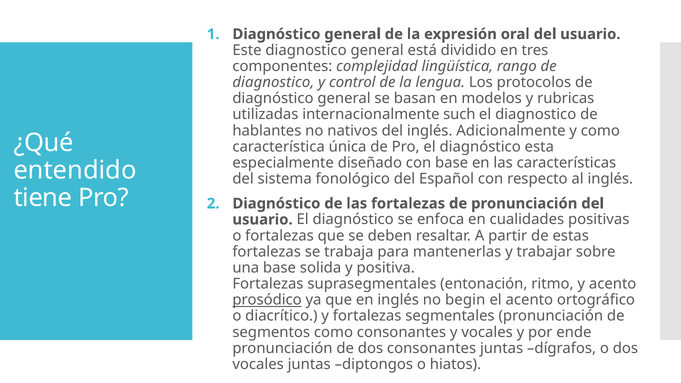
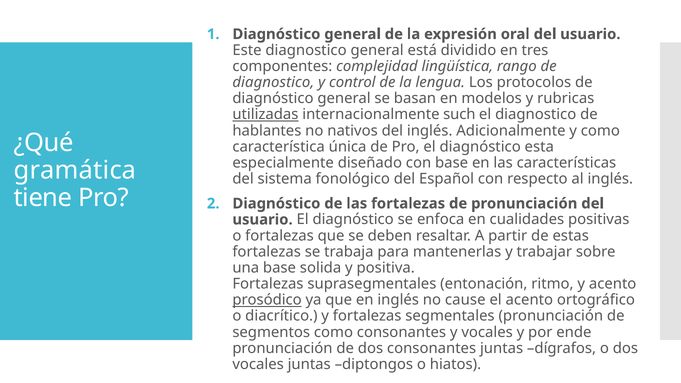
utilizadas underline: none -> present (265, 115)
entendido: entendido -> gramática (75, 170)
begin: begin -> cause (465, 300)
